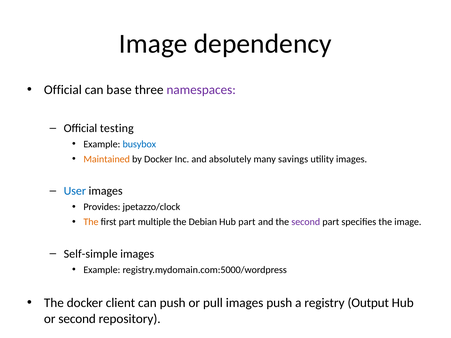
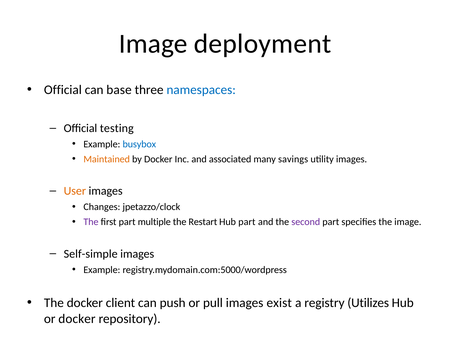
dependency: dependency -> deployment (263, 44)
namespaces colour: purple -> blue (201, 90)
absolutely: absolutely -> associated (230, 159)
User colour: blue -> orange (75, 191)
Provides: Provides -> Changes (102, 207)
The colour: orange -> purple (91, 222)
Debian: Debian -> Restart (203, 222)
images push: push -> exist (279, 303)
Output: Output -> Utilizes (368, 303)
or second: second -> docker (77, 319)
